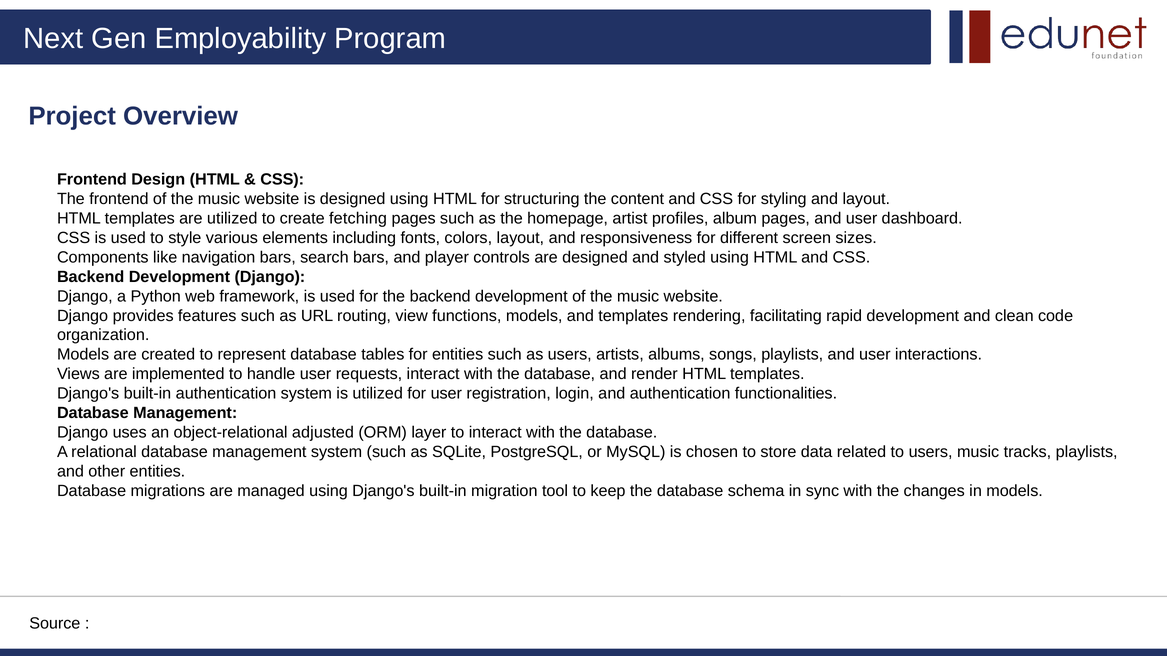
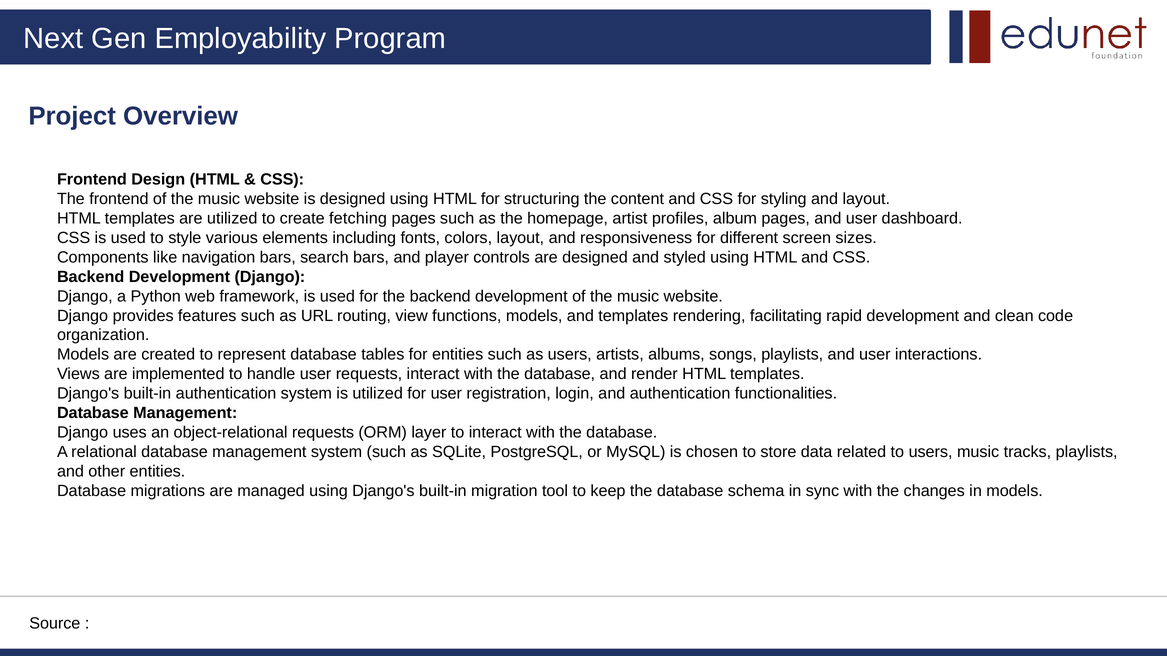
object-relational adjusted: adjusted -> requests (323, 433)
